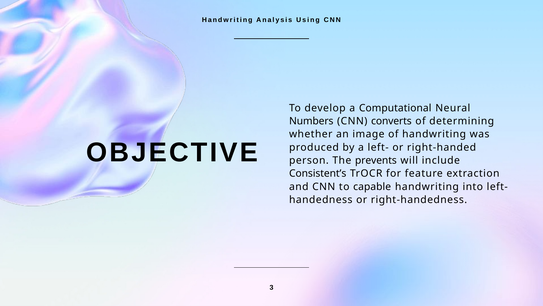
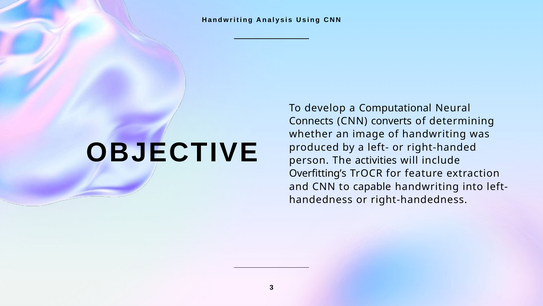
Numbers: Numbers -> Connects (311, 121)
prevents: prevents -> activities (376, 160)
Consistent’s: Consistent’s -> Overfitting’s (318, 173)
